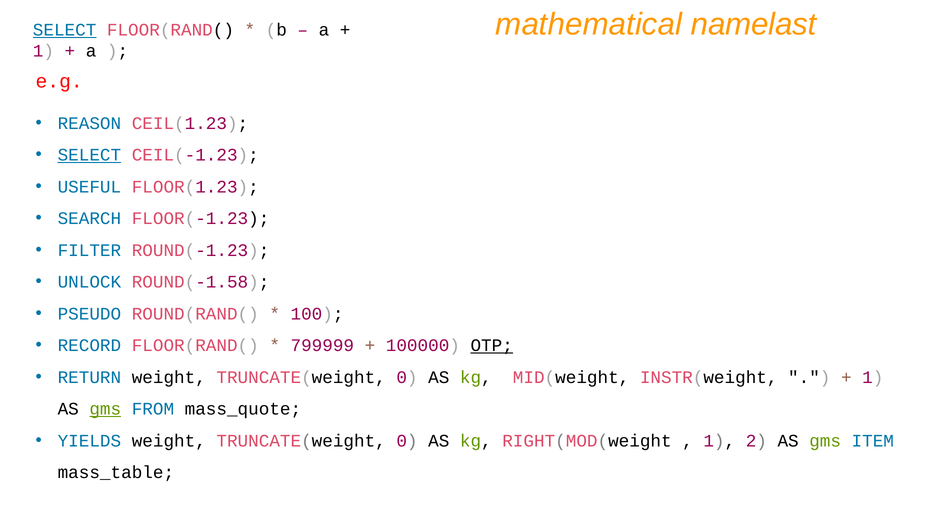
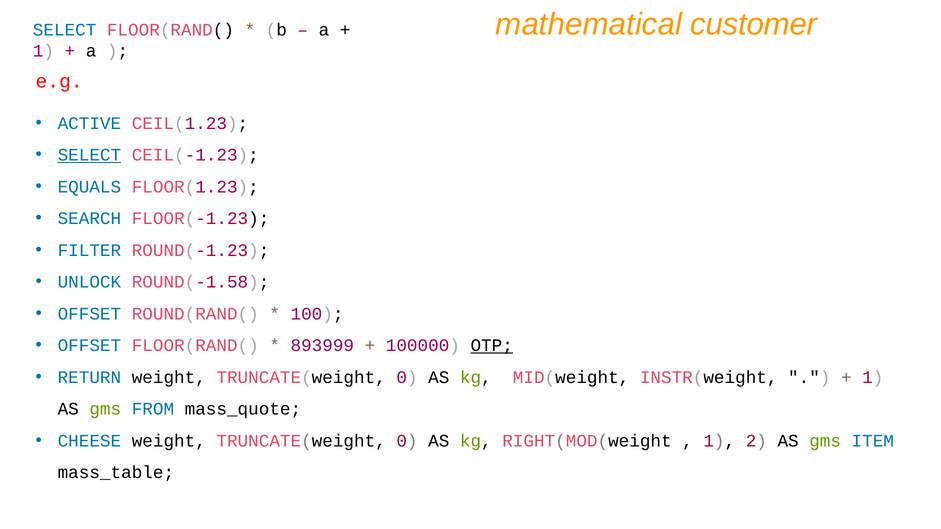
namelast: namelast -> customer (754, 24)
SELECT underline: present -> none (65, 30)
REASON: REASON -> ACTIVE (89, 123)
USEFUL: USEFUL -> EQUALS (89, 187)
PSEUDO: PSEUDO -> OFFSET (89, 314)
RECORD: RECORD -> OFFSET (89, 346)
799999: 799999 -> 893999 (322, 346)
gms underline: present -> none (105, 409)
YIELDS: YIELDS -> CHEESE (89, 441)
